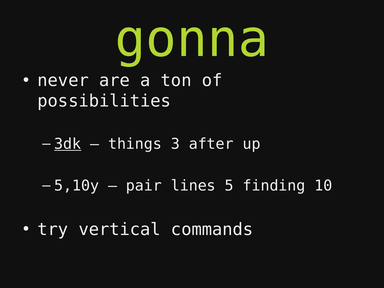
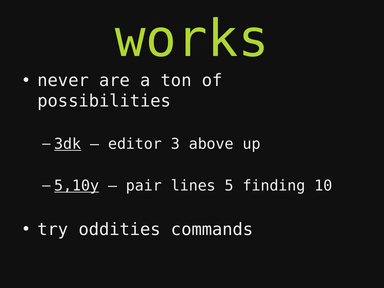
gonna: gonna -> works (192, 39)
things: things -> editor (135, 144)
after: after -> above (211, 144)
5,10y underline: none -> present (77, 186)
vertical: vertical -> oddities (120, 229)
